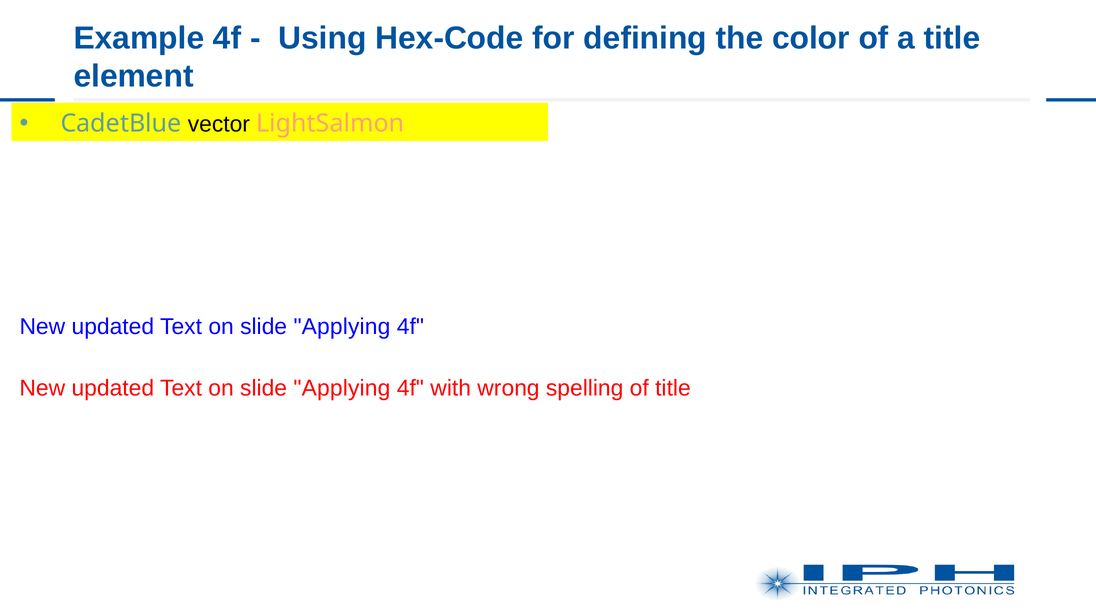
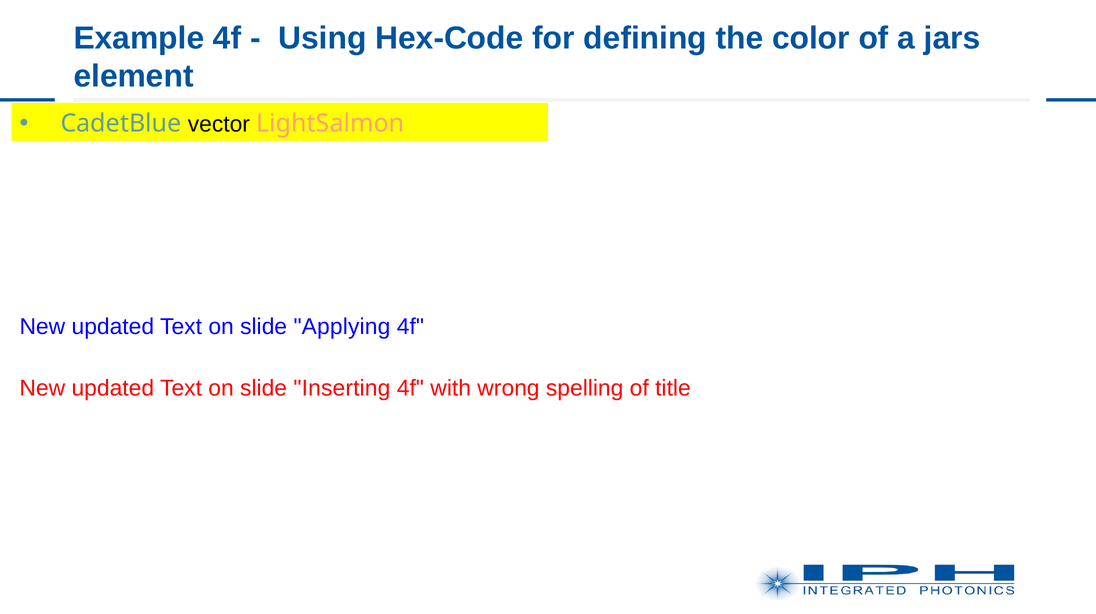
a title: title -> jars (952, 38)
Applying: Applying -> Inserting (342, 388)
